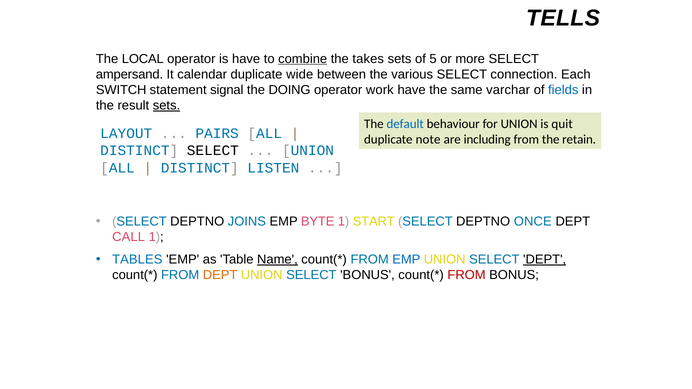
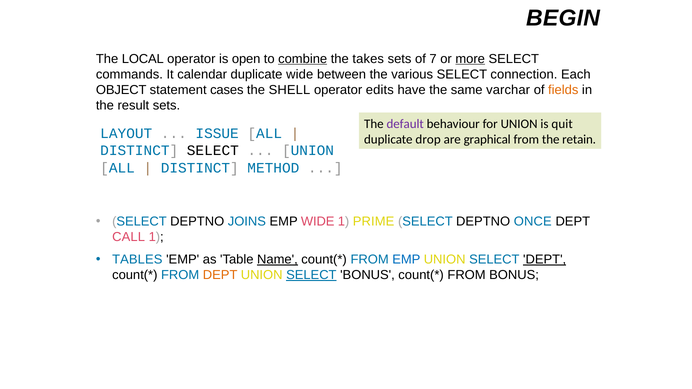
TELLS: TELLS -> BEGIN (563, 18)
is have: have -> open (246, 59)
5: 5 -> 7 (433, 59)
more underline: none -> present (470, 59)
ampersand: ampersand -> commands (129, 74)
SWITCH: SWITCH -> OBJECT (121, 90)
signal: signal -> cases (227, 90)
DOING: DOING -> SHELL (289, 90)
work: work -> edits (380, 90)
fields colour: blue -> orange (563, 90)
sets underline: present -> none (166, 106)
default colour: blue -> purple (405, 124)
PAIRS: PAIRS -> ISSUE (217, 133)
note: note -> drop (428, 140)
including: including -> graphical (487, 140)
LISTEN: LISTEN -> METHOD (273, 168)
EMP BYTE: BYTE -> WIDE (318, 222)
START: START -> PRIME (374, 222)
SELECT underline: none -> present (311, 275)
FROM colour: red -> black (467, 275)
